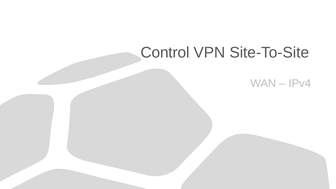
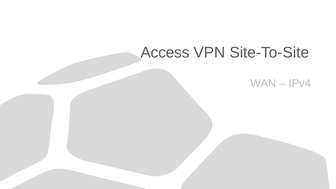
Control: Control -> Access (165, 53)
